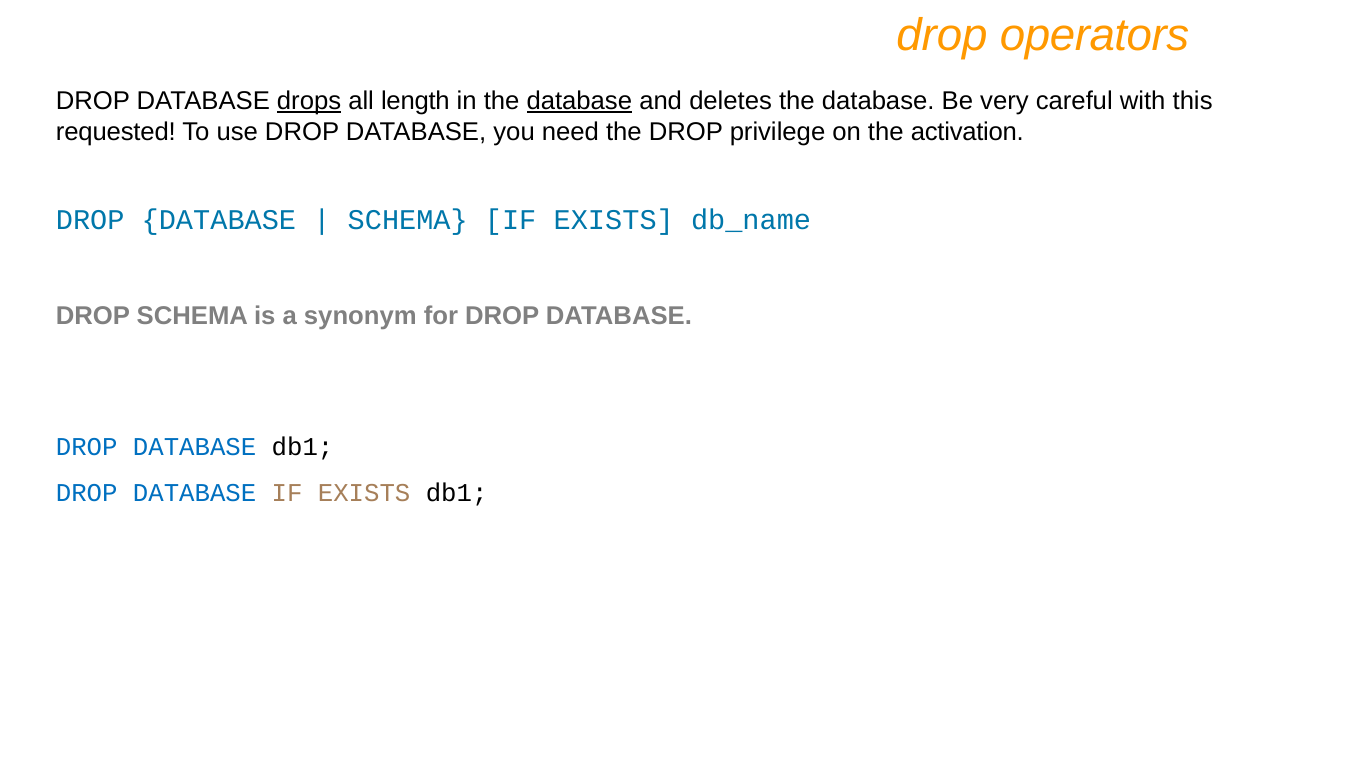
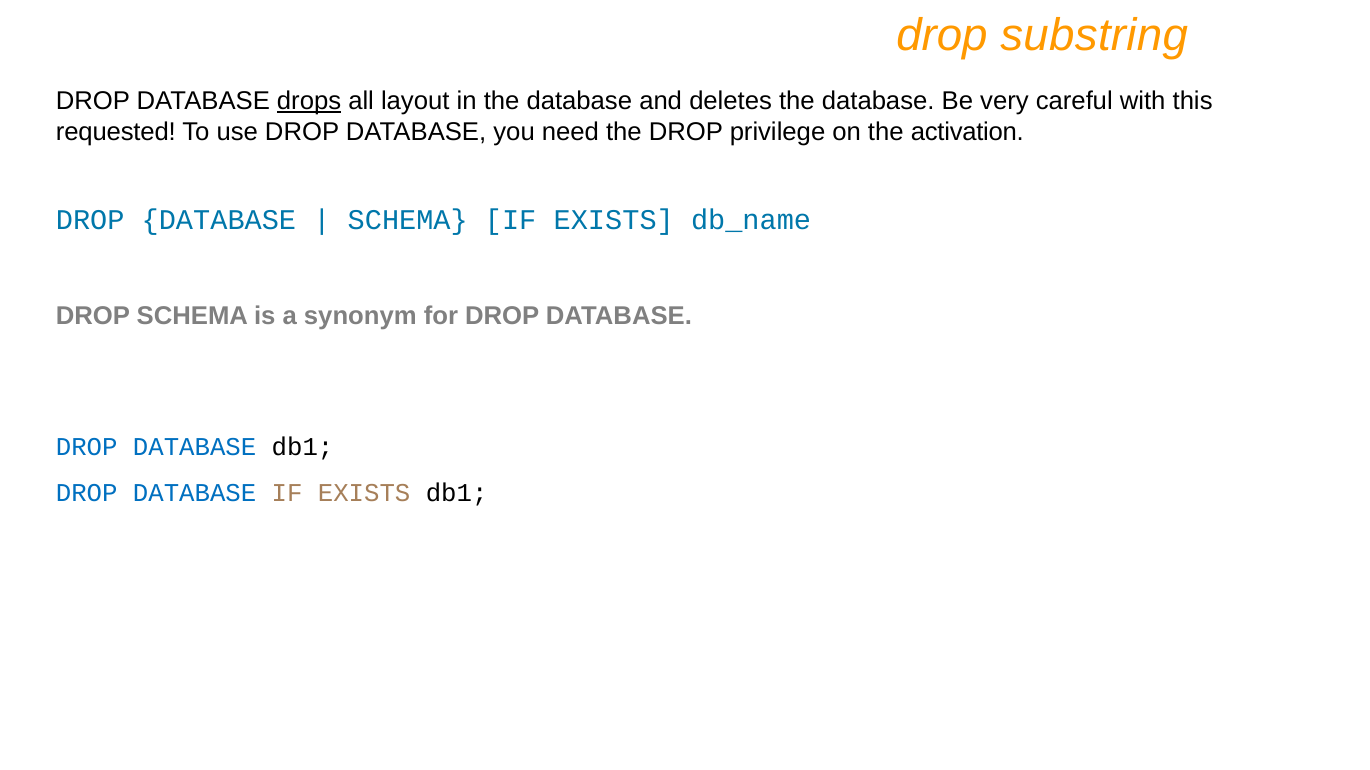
operators: operators -> substring (1094, 36)
length: length -> layout (415, 101)
database underline: present -> none (579, 101)
